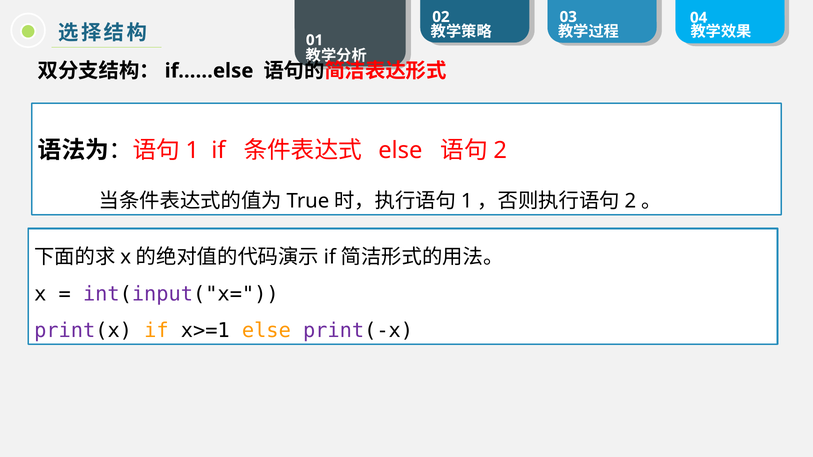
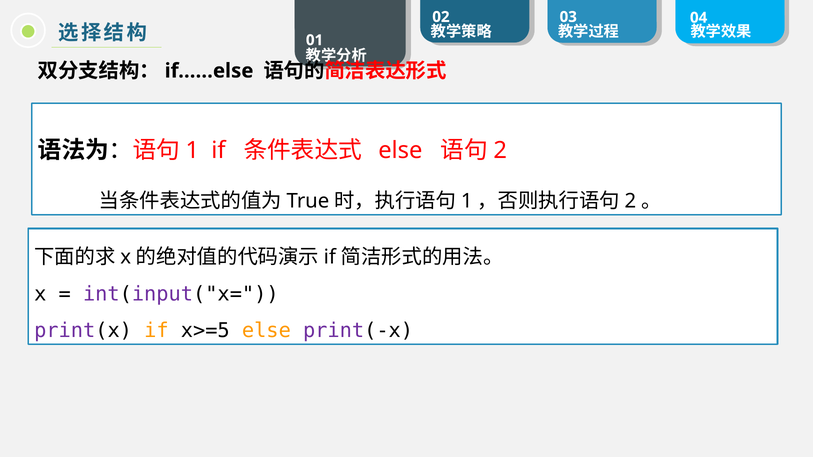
x>=1: x>=1 -> x>=5 (205, 331)
